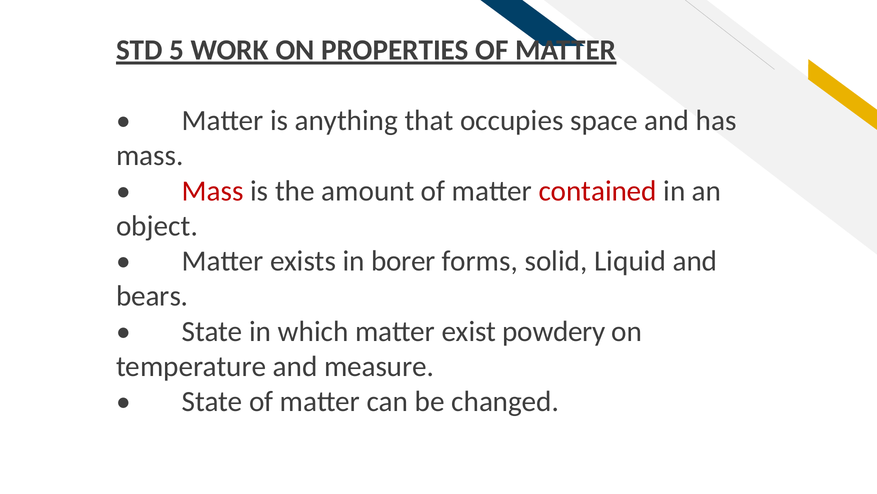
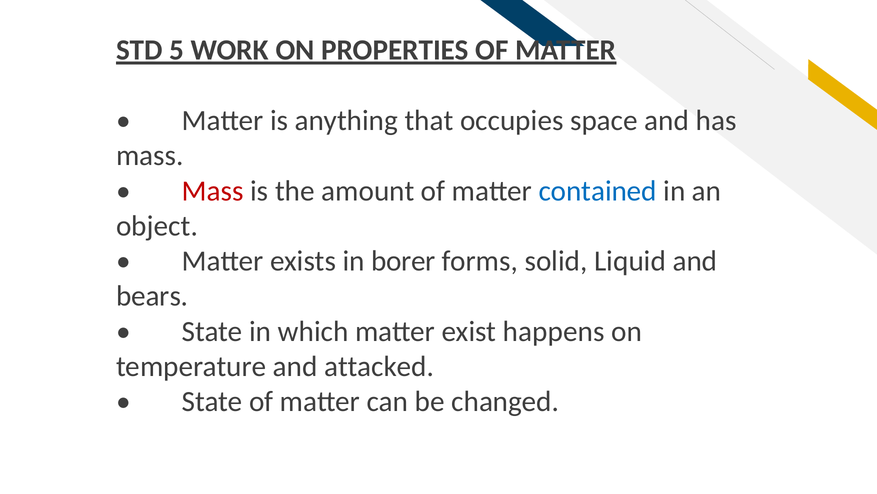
contained colour: red -> blue (598, 191)
powdery: powdery -> happens (554, 331)
measure: measure -> attacked (379, 366)
